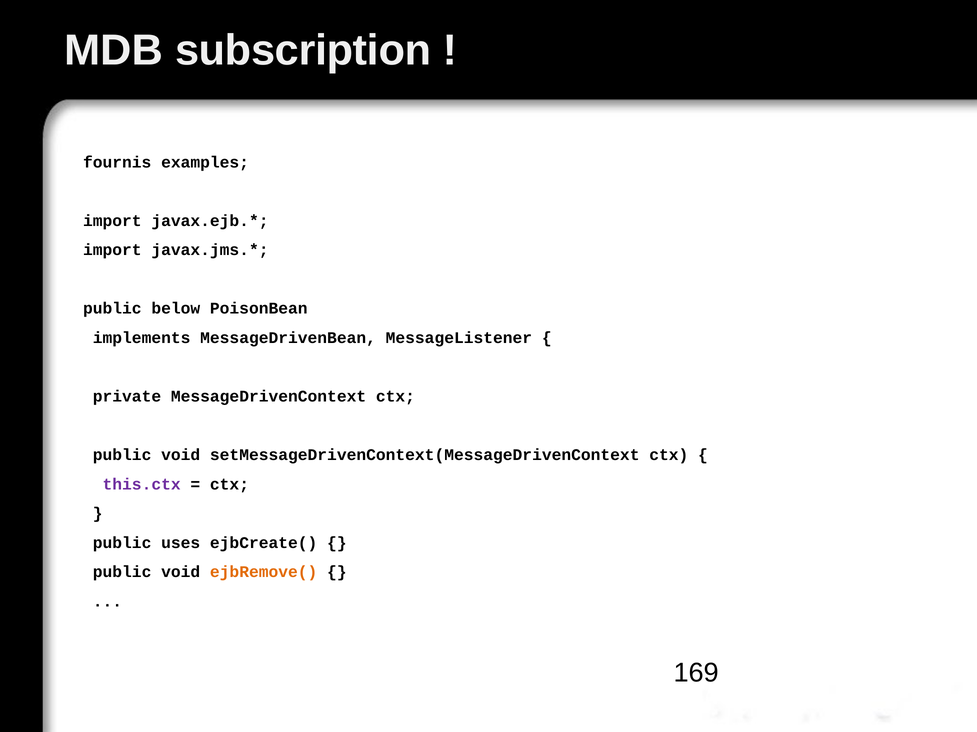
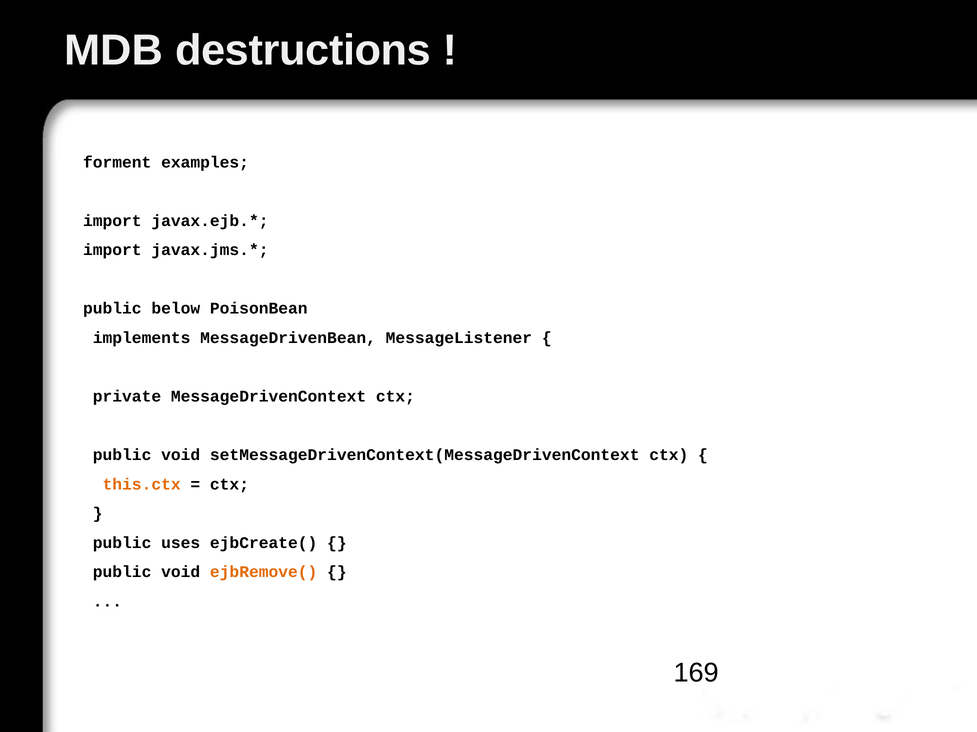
subscription: subscription -> destructions (303, 51)
fournis: fournis -> forment (117, 162)
this.ctx colour: purple -> orange (142, 485)
